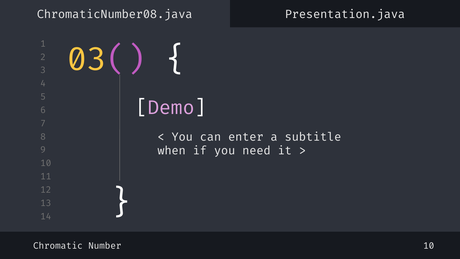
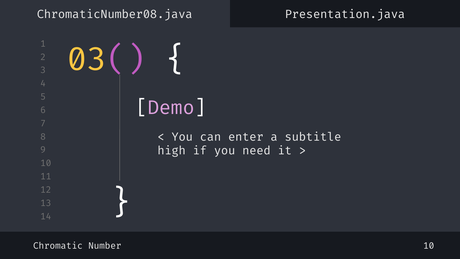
when: when -> high (172, 151)
